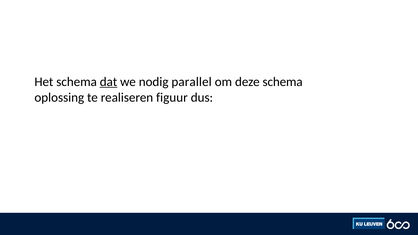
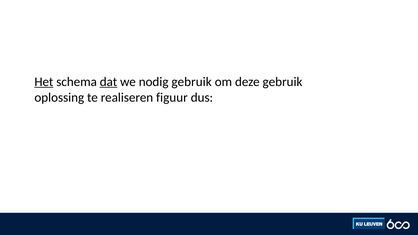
Het underline: none -> present (44, 82)
nodig parallel: parallel -> gebruik (192, 82)
deze schema: schema -> gebruik (283, 82)
